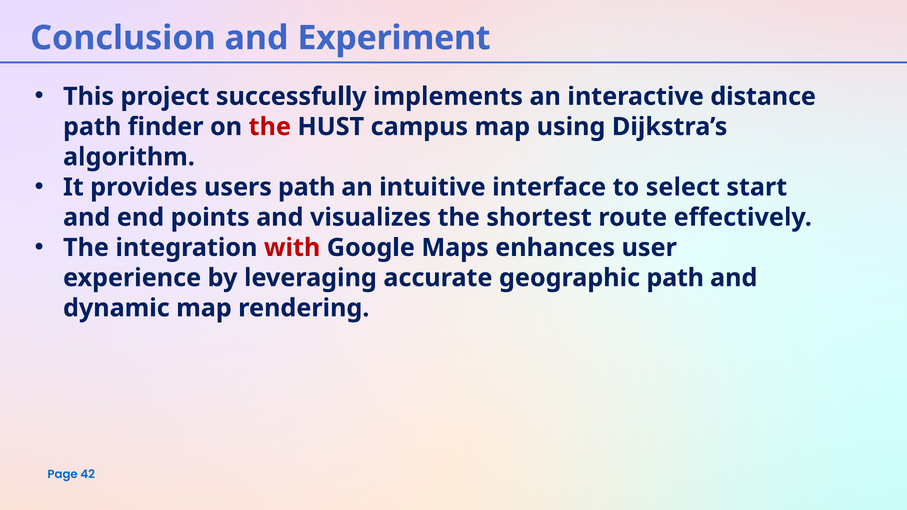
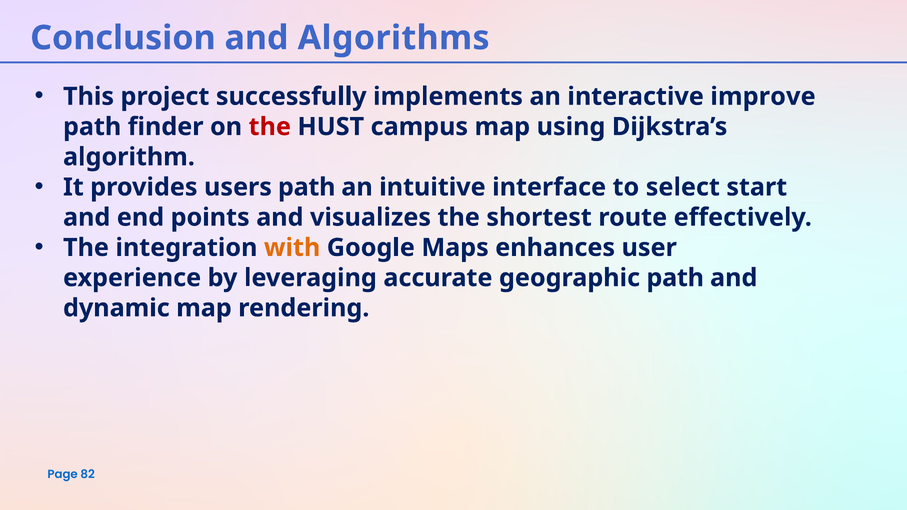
Experiment: Experiment -> Algorithms (394, 38)
distance: distance -> improve (763, 97)
with colour: red -> orange (292, 248)
42: 42 -> 82 (88, 474)
